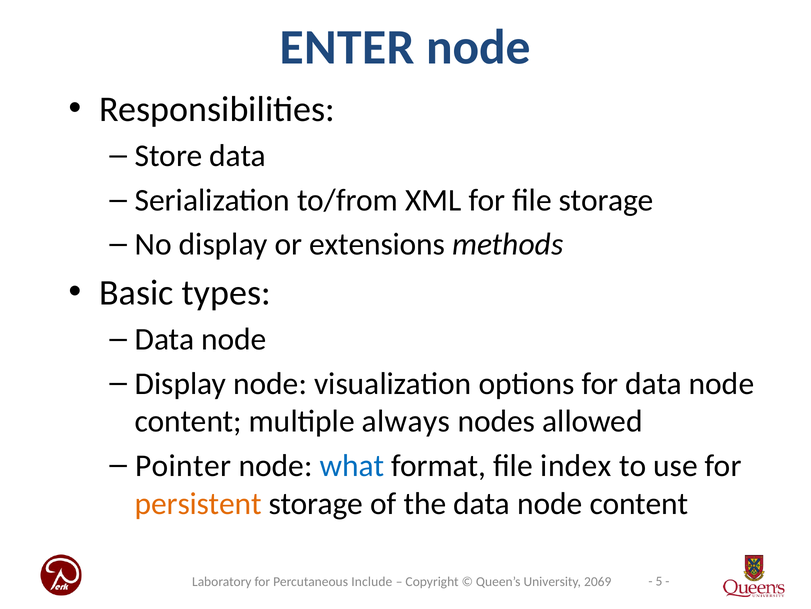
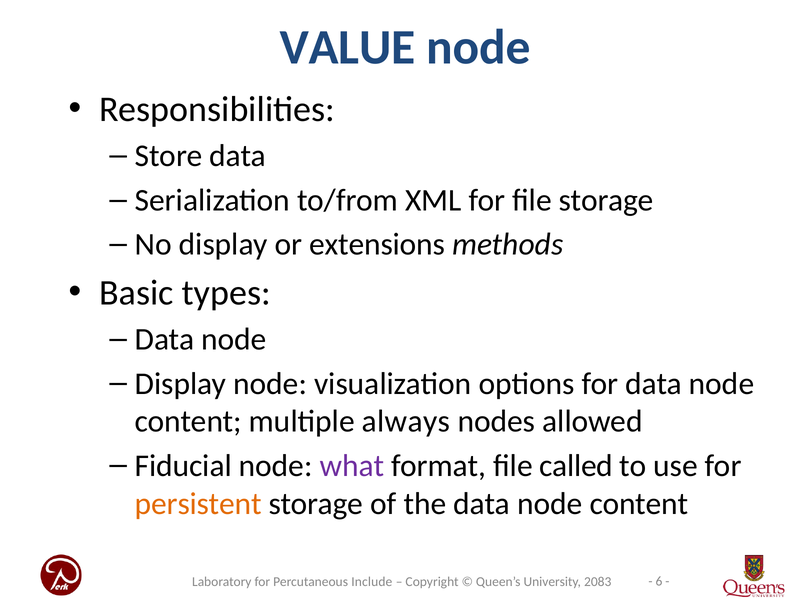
ENTER: ENTER -> VALUE (347, 47)
Pointer: Pointer -> Fiducial (183, 465)
what colour: blue -> purple (352, 465)
index: index -> called (576, 465)
5: 5 -> 6 (659, 581)
2069: 2069 -> 2083 (598, 581)
